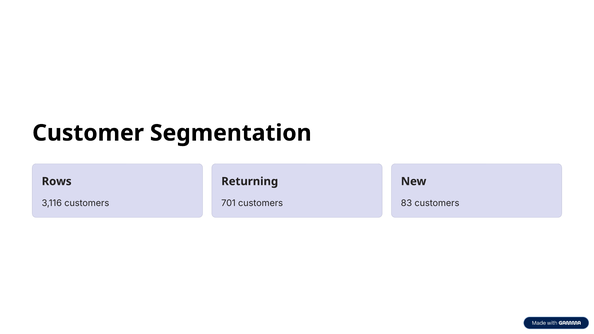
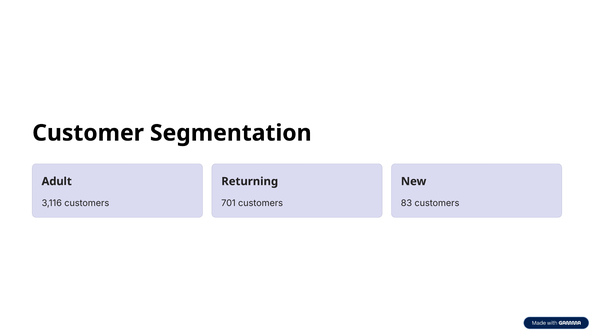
Rows: Rows -> Adult (57, 181)
